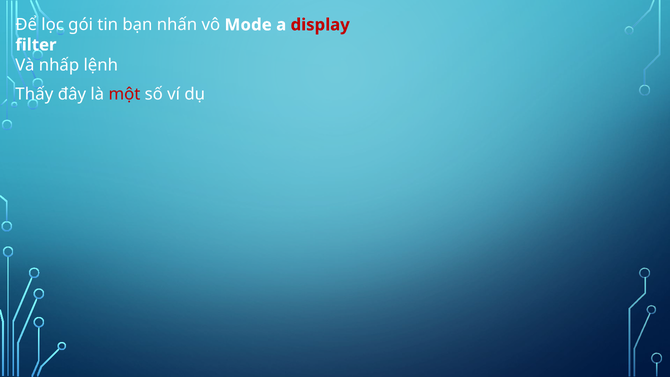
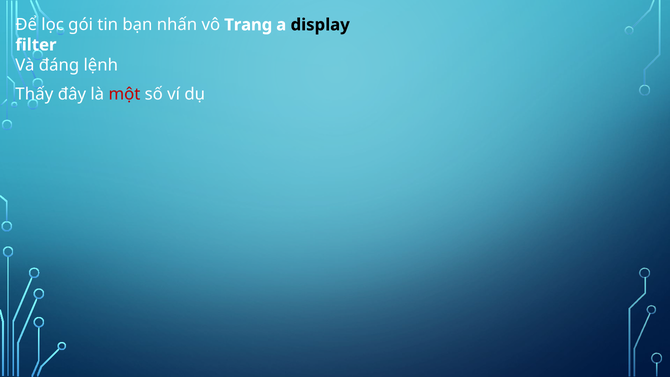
Mode: Mode -> Trang (248, 25)
display colour: red -> black (320, 25)
nhấp: nhấp -> đáng (59, 65)
